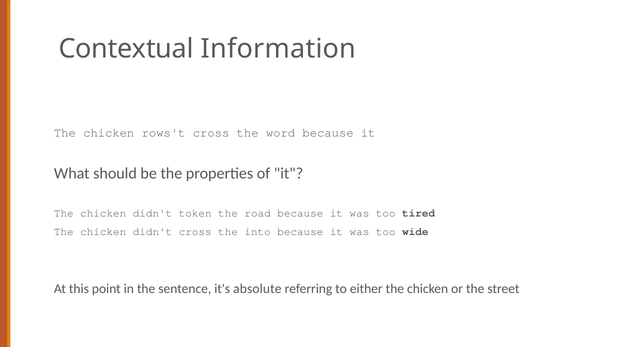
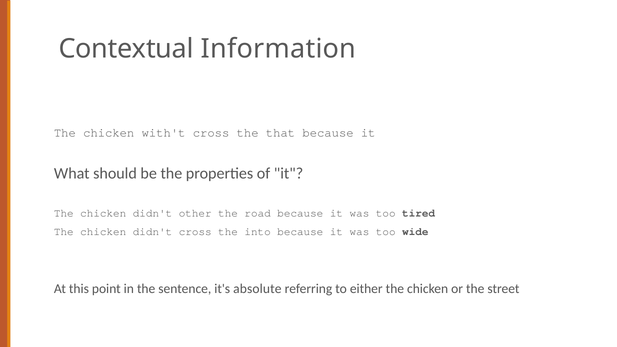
rows't: rows't -> with't (164, 133)
word: word -> that (281, 133)
token: token -> other (195, 213)
